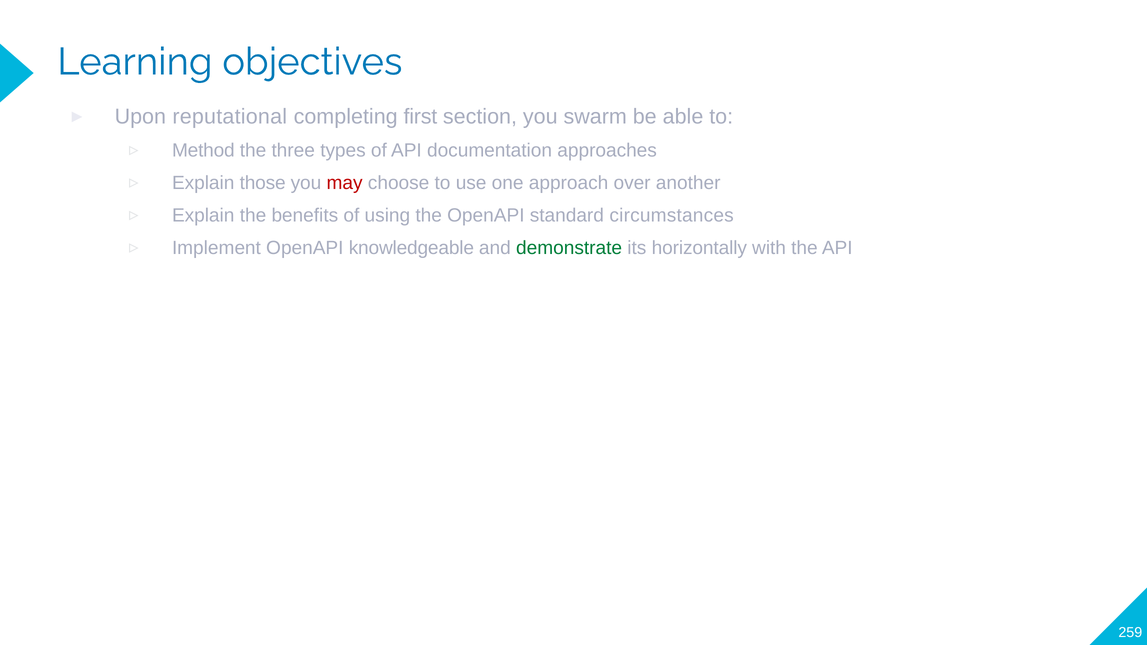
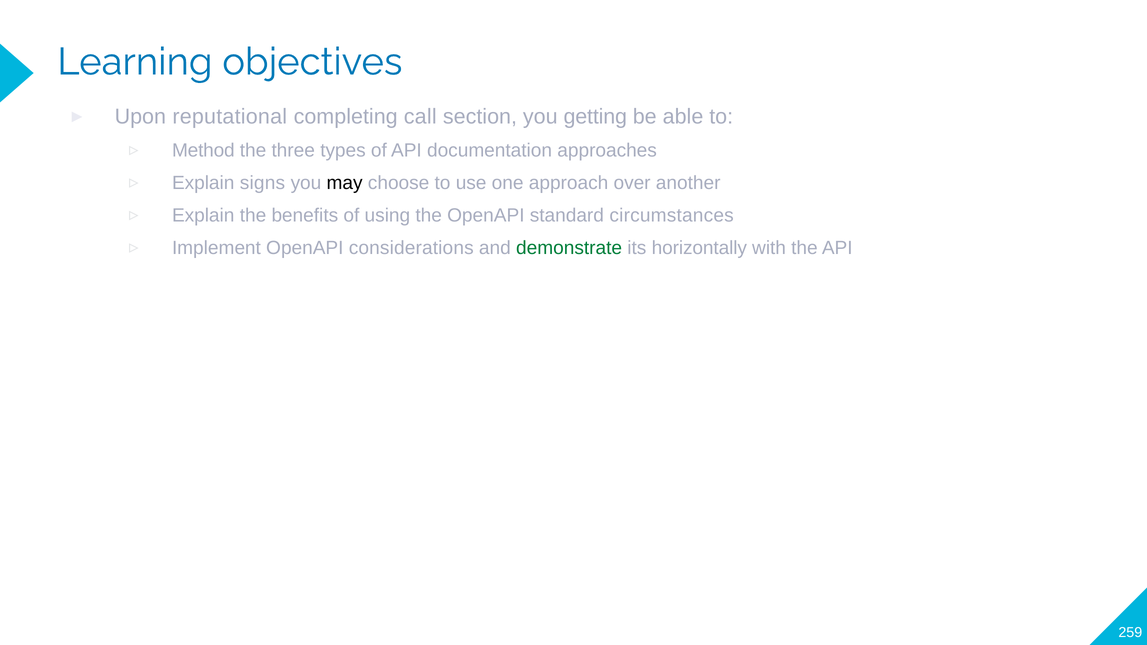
first: first -> call (420, 117)
swarm: swarm -> getting (595, 117)
those: those -> signs (262, 183)
may colour: red -> black (345, 183)
knowledgeable: knowledgeable -> considerations (411, 248)
